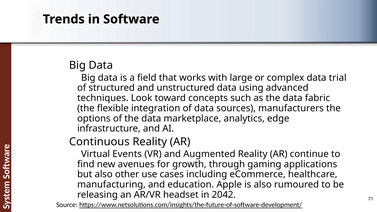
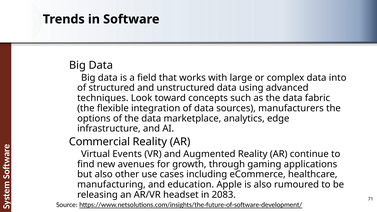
trial: trial -> into (338, 78)
Continuous: Continuous -> Commercial (99, 142)
2042: 2042 -> 2083 (224, 195)
